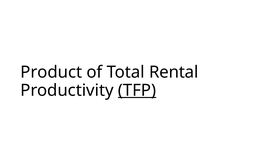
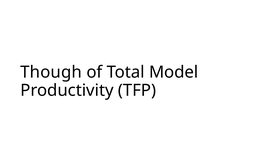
Product: Product -> Though (51, 72)
Rental: Rental -> Model (174, 72)
TFP underline: present -> none (137, 90)
